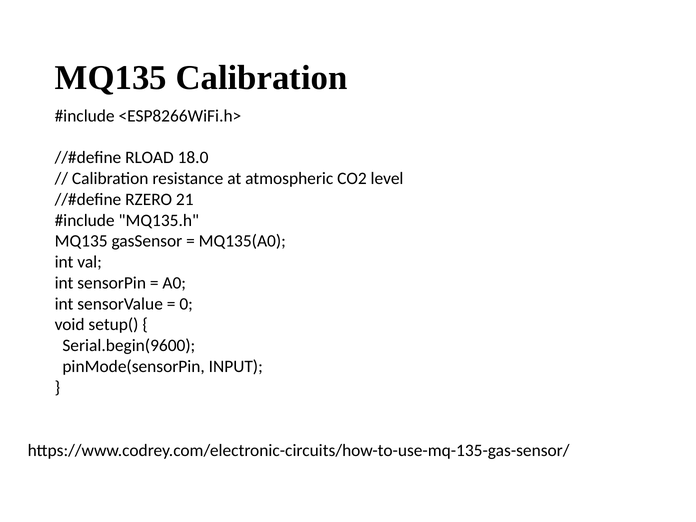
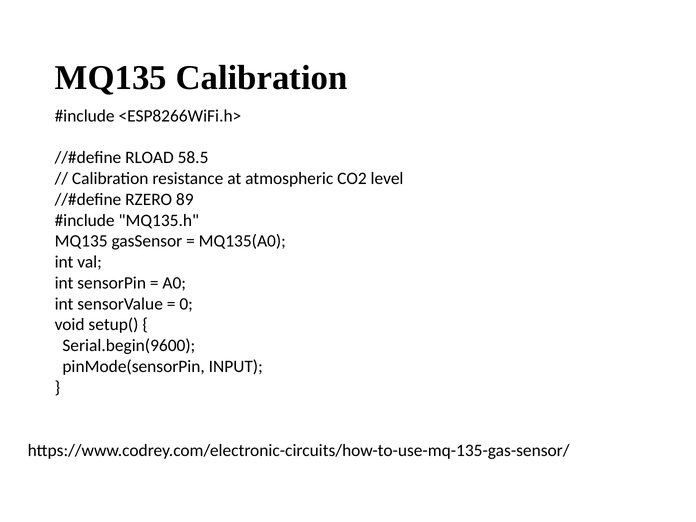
18.0: 18.0 -> 58.5 (193, 158)
21: 21 -> 89 (185, 199)
